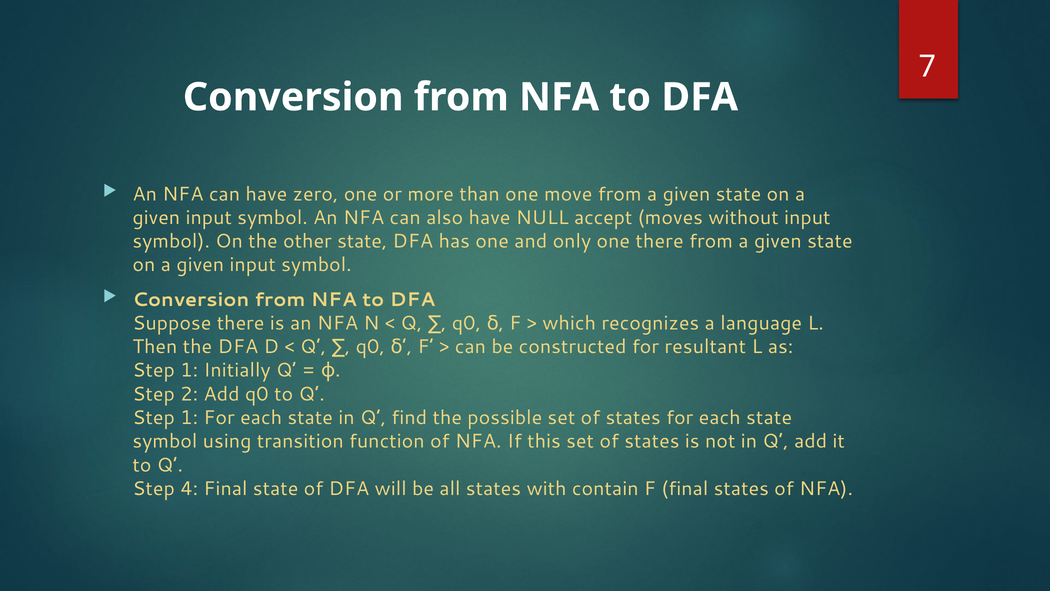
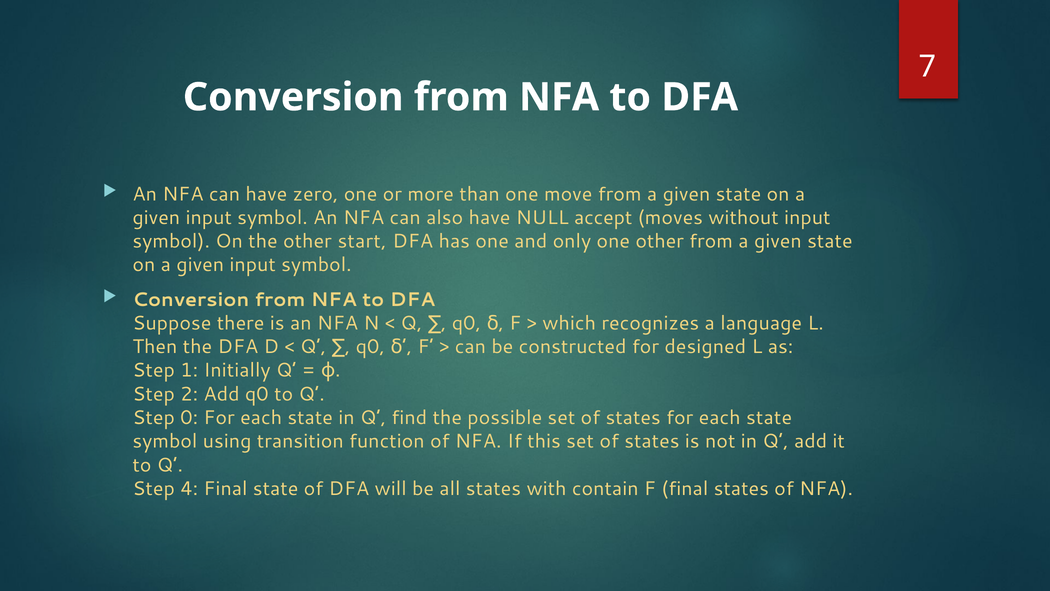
other state: state -> start (362, 241)
one there: there -> other (660, 241)
resultant: resultant -> designed (705, 347)
1: 1 -> 0 (189, 418)
